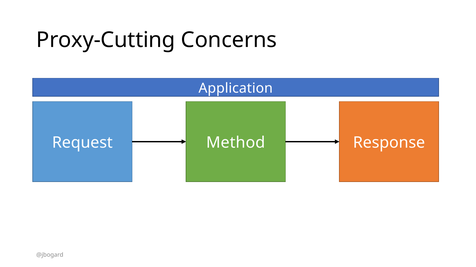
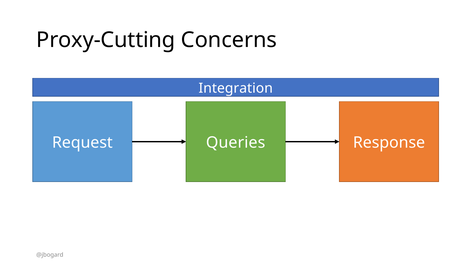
Application: Application -> Integration (236, 88)
Method: Method -> Queries (236, 143)
